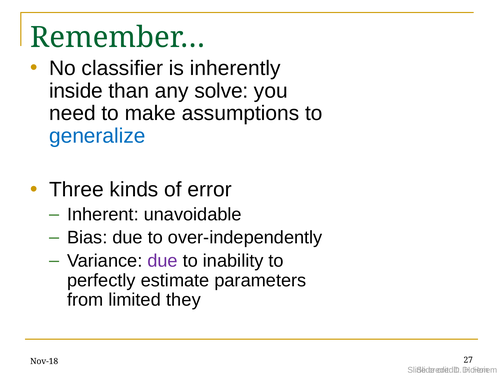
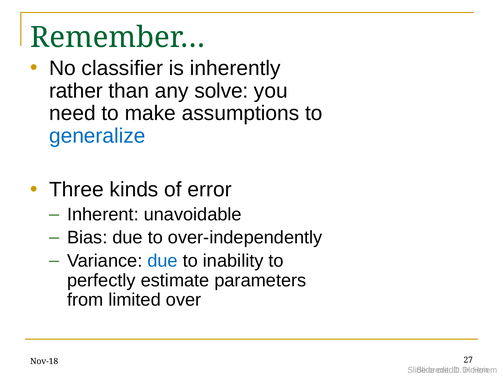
inside: inside -> rather (76, 91)
due colour: purple -> blue (163, 261)
they: they -> over (184, 300)
